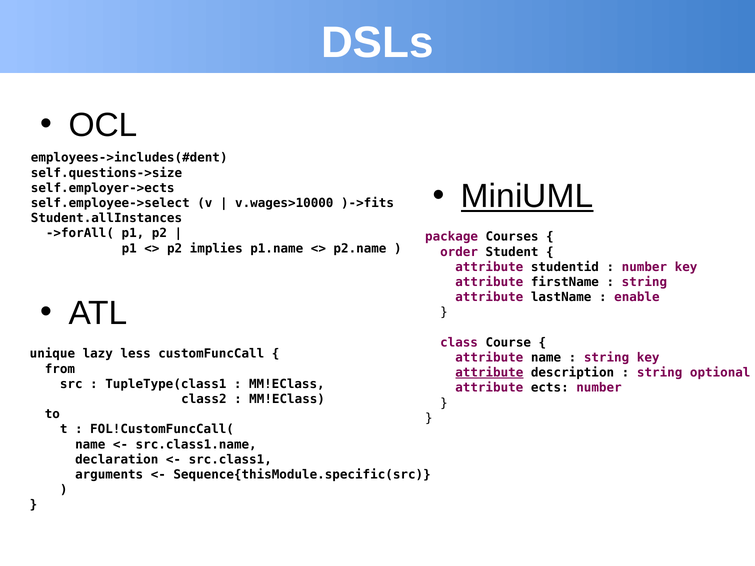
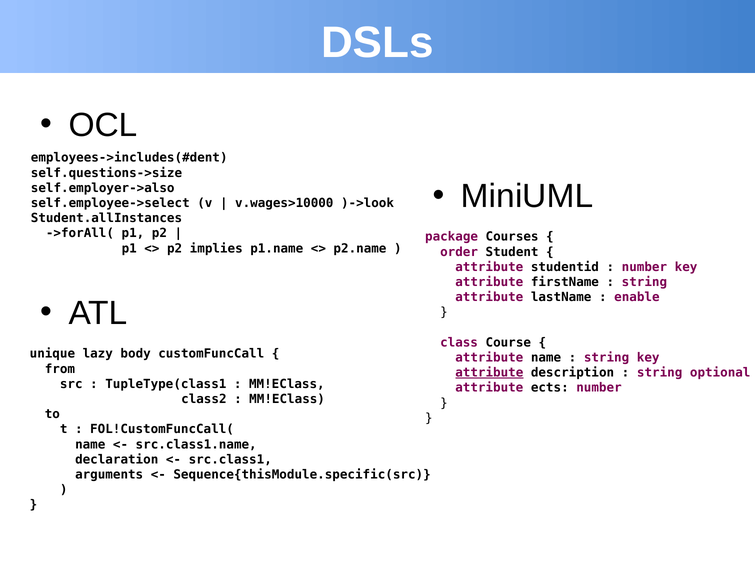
MiniUML underline: present -> none (527, 196)
self.employer->ects: self.employer->ects -> self.employer->also (103, 188)
)->fits: )->fits -> )->look (368, 203)
less: less -> body (136, 354)
